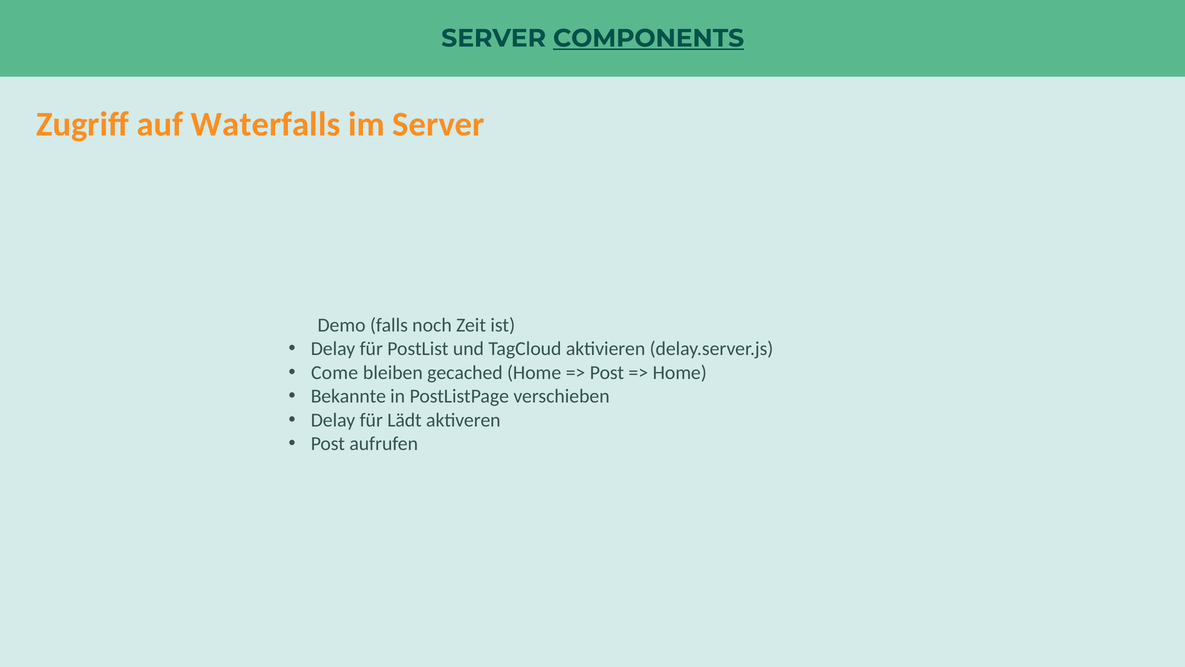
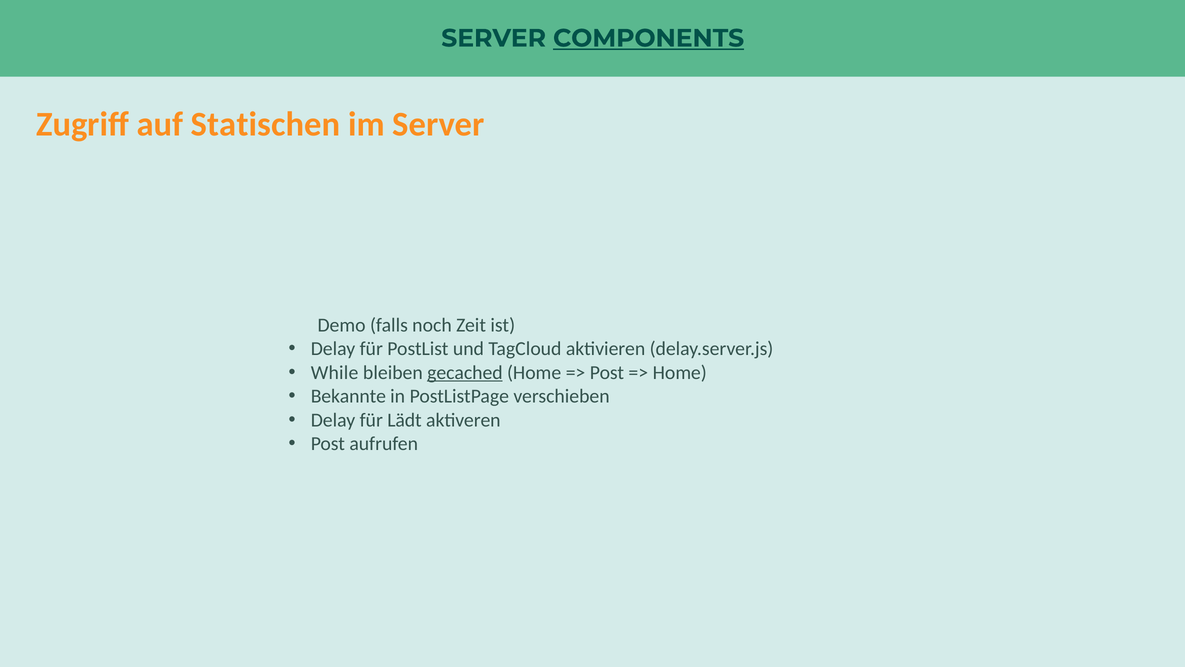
Waterfalls: Waterfalls -> Statischen (266, 124)
Come: Come -> While (335, 372)
gecached underline: none -> present (465, 372)
